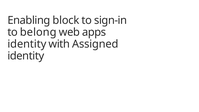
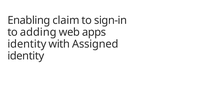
block: block -> claim (66, 20)
belong: belong -> adding (38, 32)
